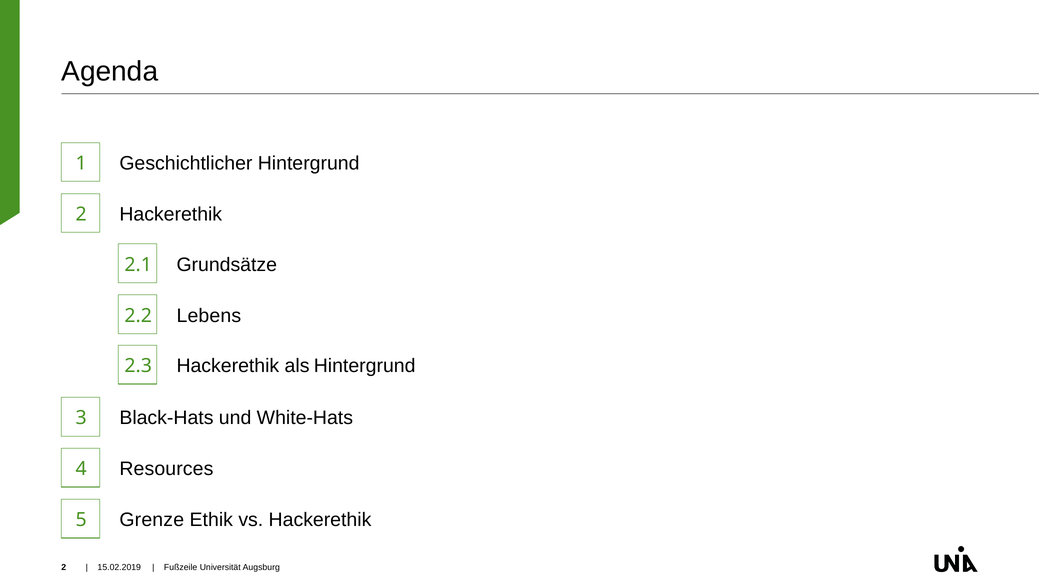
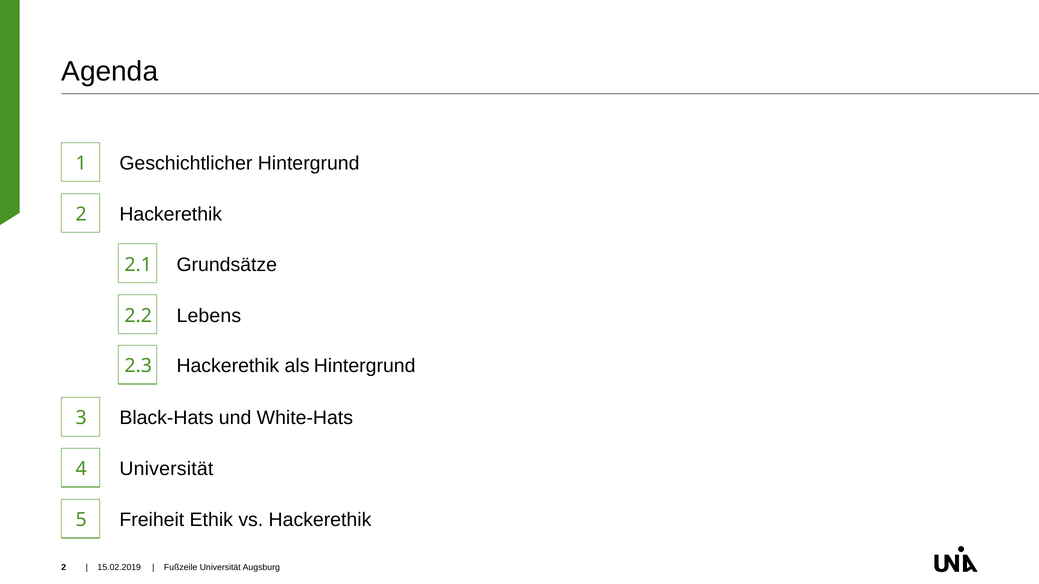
4 Resources: Resources -> Universität (166, 469)
Grenze: Grenze -> Freiheit (152, 520)
